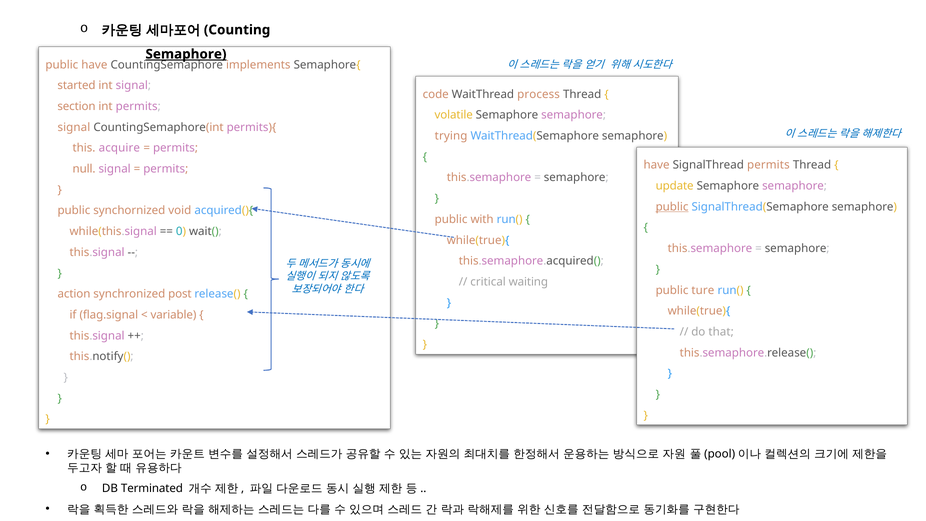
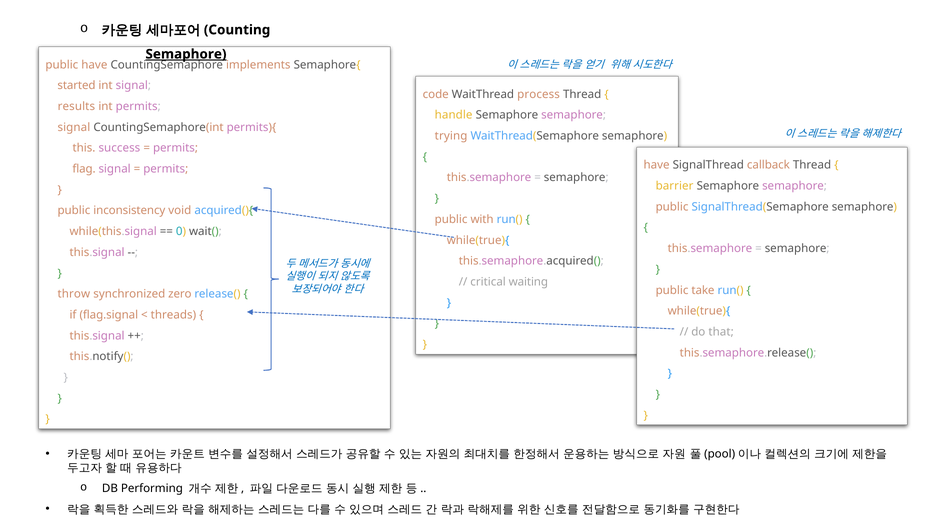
section: section -> results (76, 106)
volatile: volatile -> handle (454, 115)
acquire: acquire -> success (119, 148)
SignalThread permits: permits -> callback (768, 165)
null: null -> flag (84, 169)
update: update -> barrier (675, 186)
public underline: present -> none (672, 207)
synchornized: synchornized -> inconsistency (129, 211)
ture: ture -> take (703, 290)
action: action -> throw (74, 294)
post: post -> zero (180, 294)
variable: variable -> threads (173, 315)
Terminated: Terminated -> Performing (152, 488)
